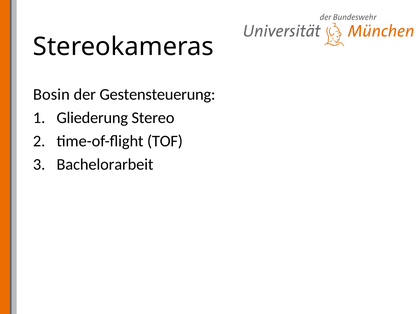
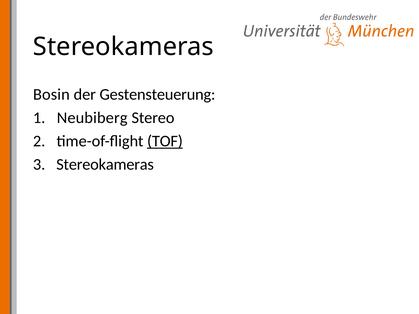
Gliederung: Gliederung -> Neubiberg (92, 118)
TOF underline: none -> present (165, 141)
Bachelorarbeit: Bachelorarbeit -> Stereokameras (105, 165)
